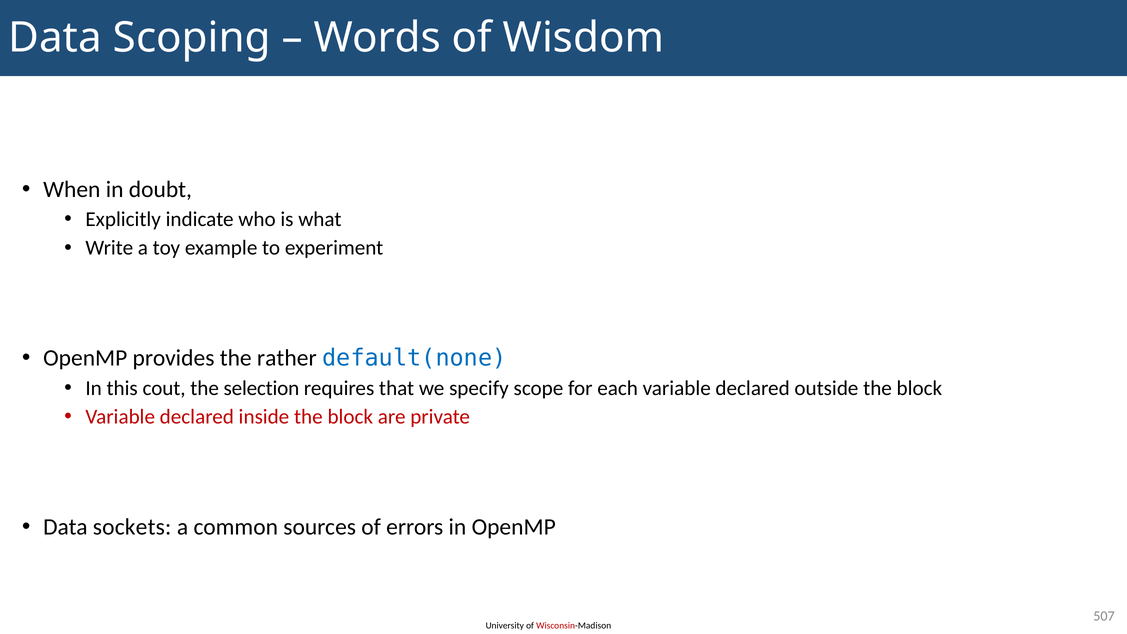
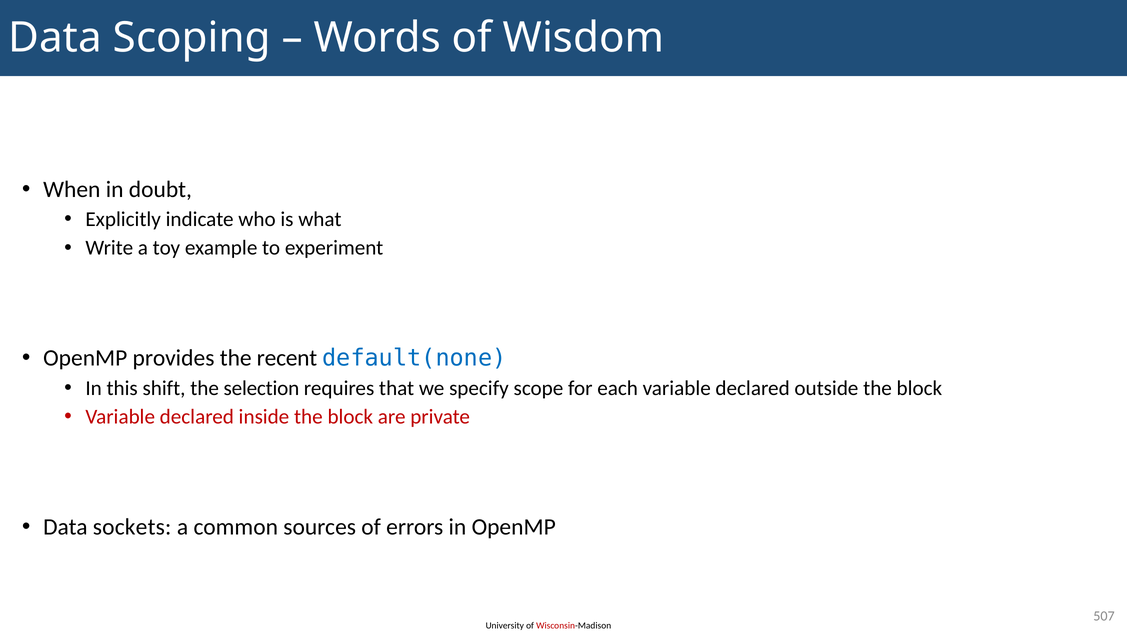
rather: rather -> recent (287, 358)
cout: cout -> shift (164, 388)
